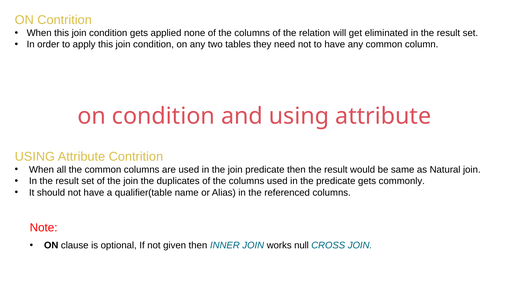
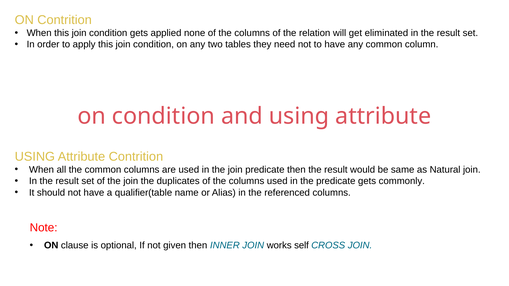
null: null -> self (301, 246)
